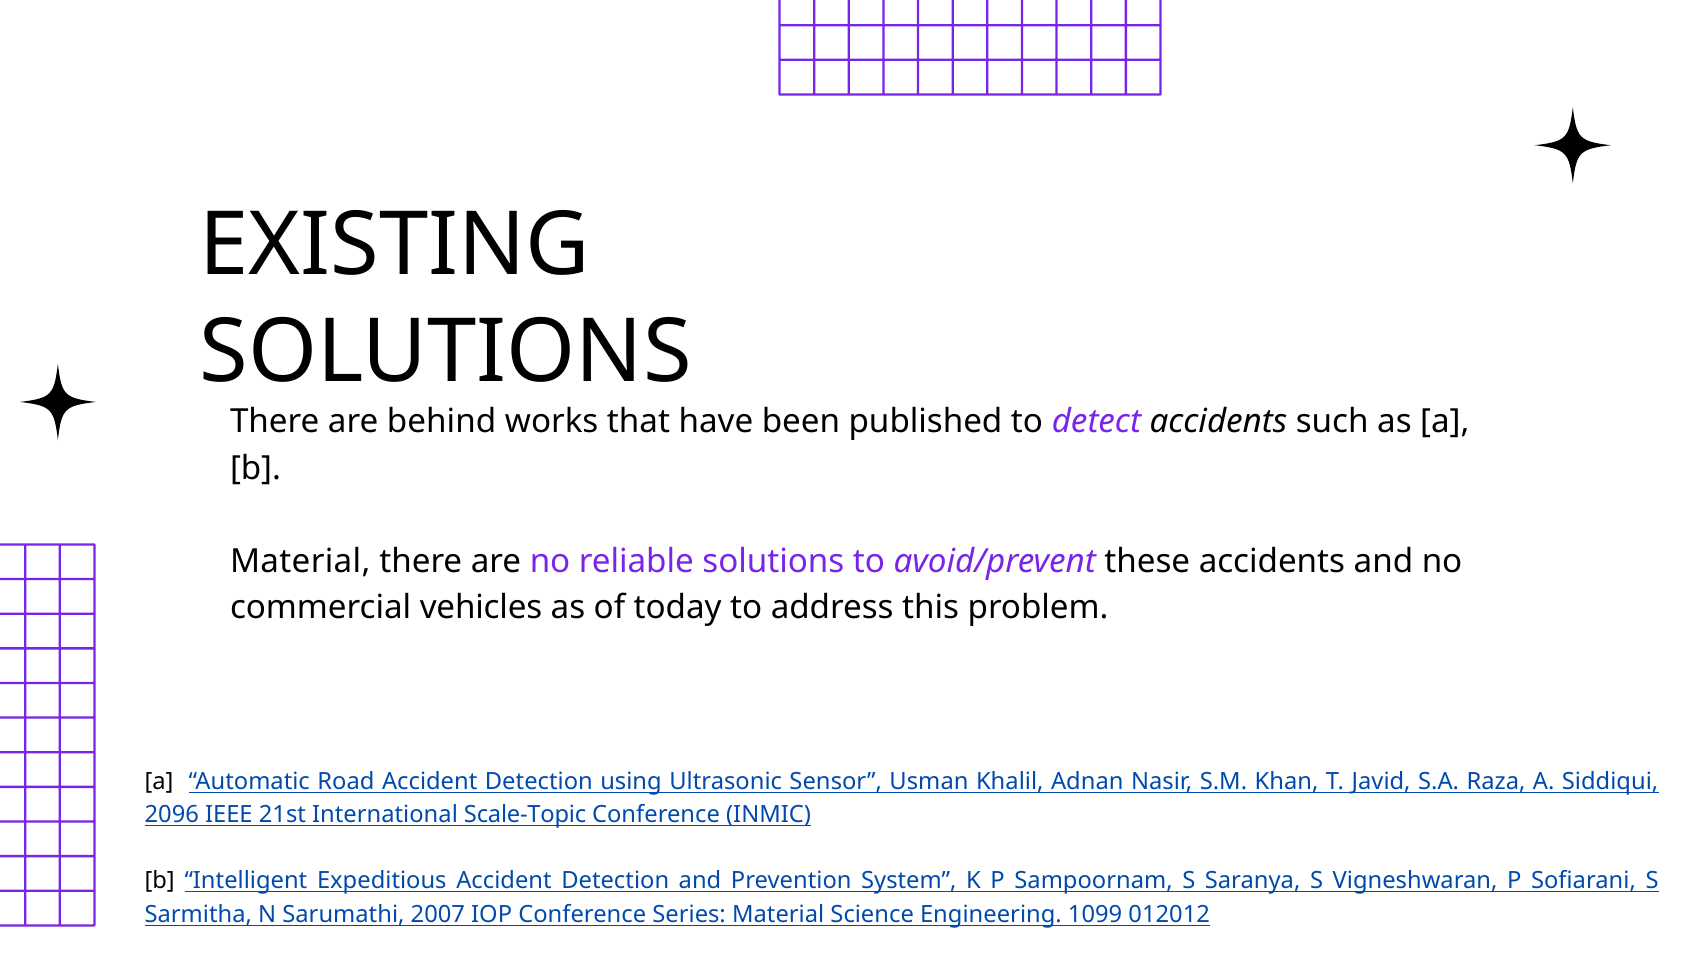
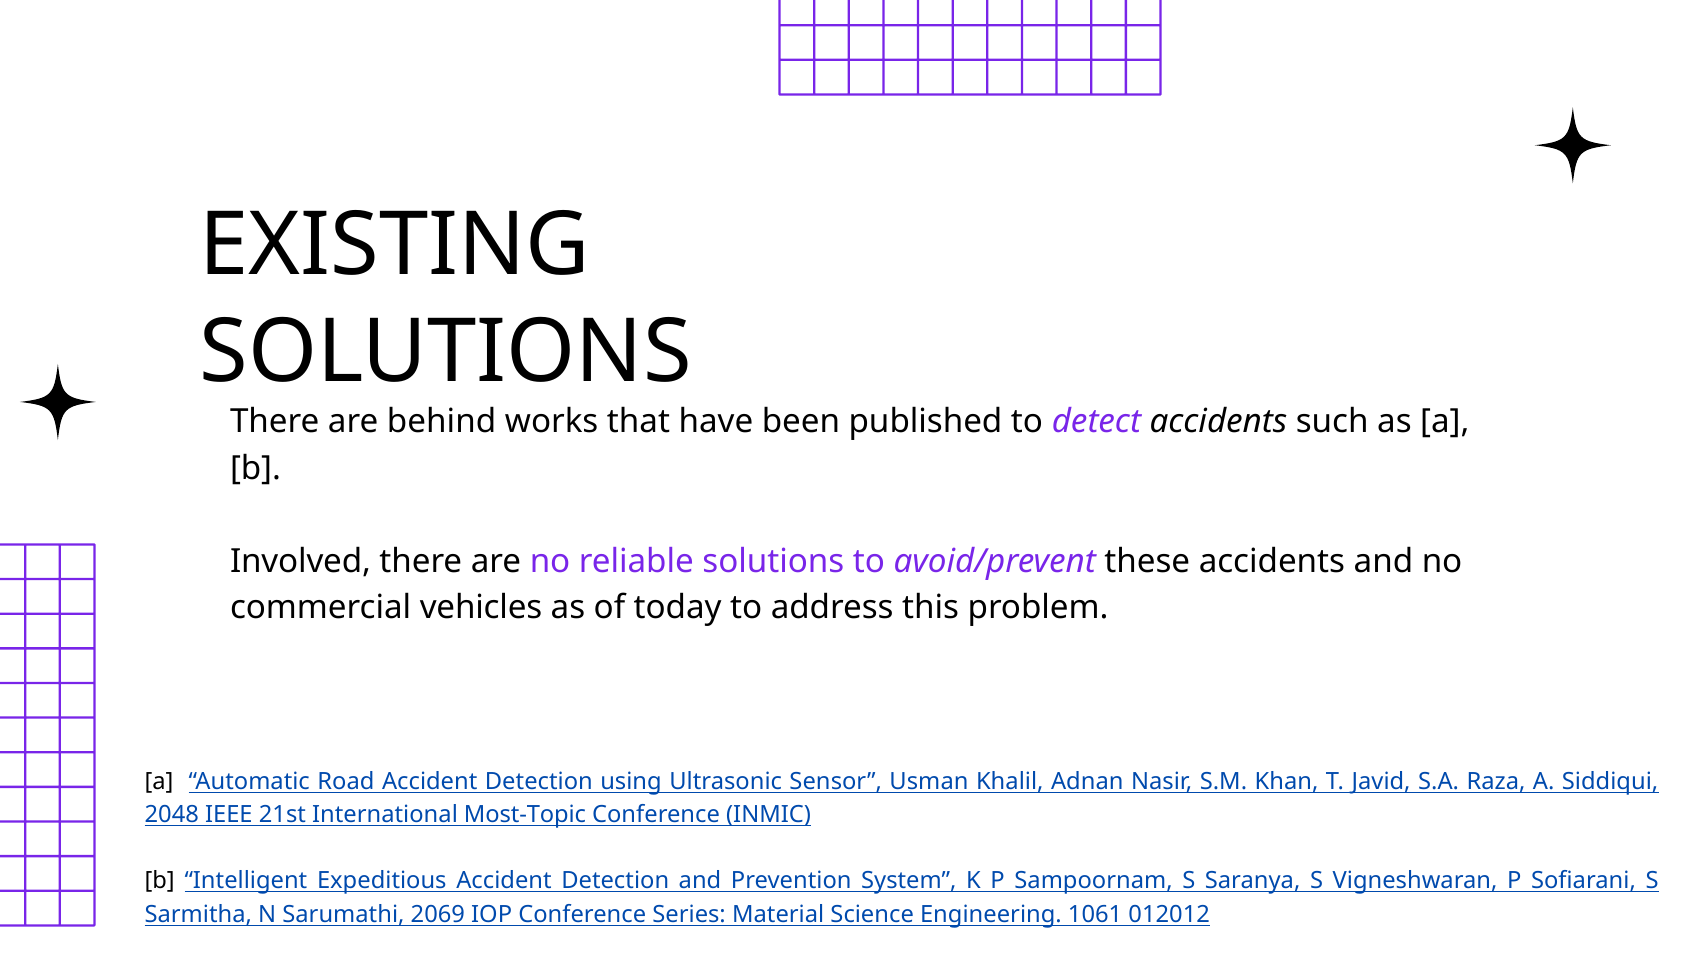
Material: Material -> Involved (300, 561)
2096: 2096 -> 2048 (172, 815)
Scale-Topic: Scale-Topic -> Most-Topic (525, 815)
2007: 2007 -> 2069 (438, 914)
1099: 1099 -> 1061 (1095, 914)
